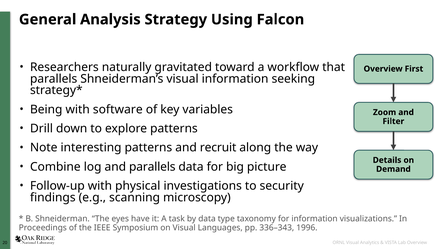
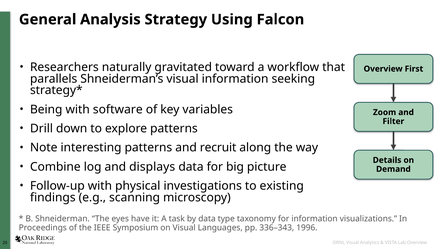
and parallels: parallels -> displays (152, 167)
security: security -> existing (282, 186)
